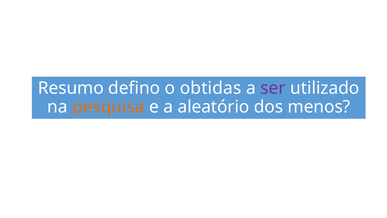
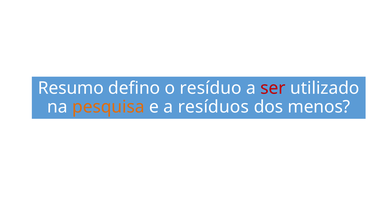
obtidas: obtidas -> resíduo (211, 88)
ser colour: purple -> red (273, 88)
aleatório: aleatório -> resíduos (213, 107)
